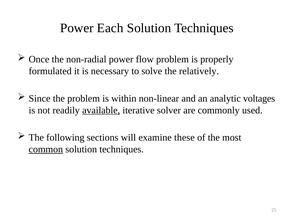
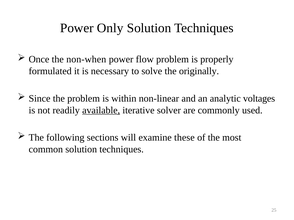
Each: Each -> Only (110, 28)
non-radial: non-radial -> non-when (86, 59)
relatively: relatively -> originally (199, 71)
common underline: present -> none (46, 150)
